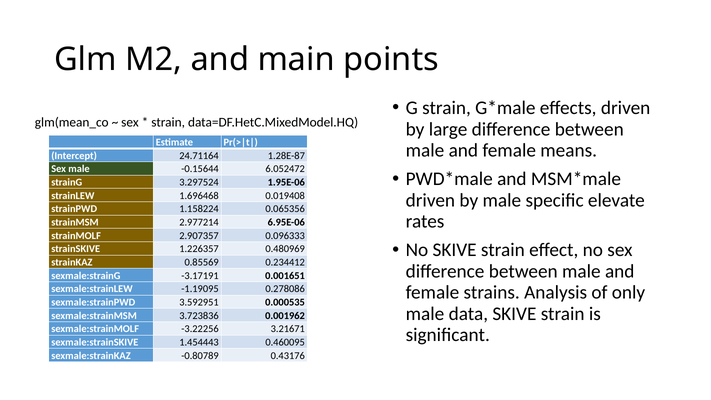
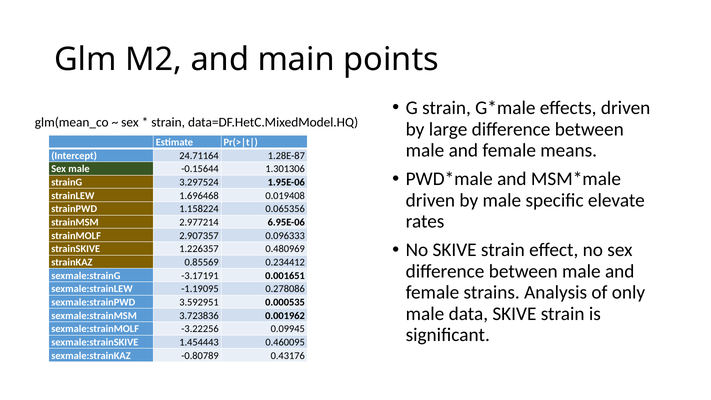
6.052472: 6.052472 -> 1.301306 (285, 169)
3.21671: 3.21671 -> 0.09945 (288, 329)
